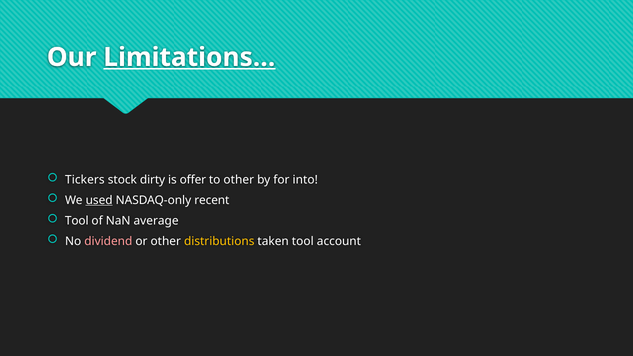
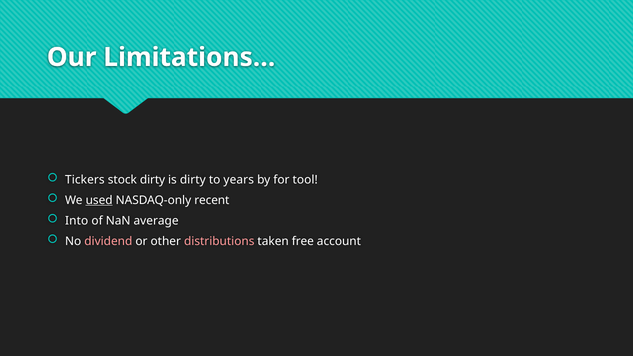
Limitations… underline: present -> none (189, 57)
is offer: offer -> dirty (193, 180)
to other: other -> years (239, 180)
into: into -> tool (305, 180)
Tool: Tool -> Into (77, 221)
distributions colour: yellow -> pink (219, 241)
taken tool: tool -> free (303, 241)
